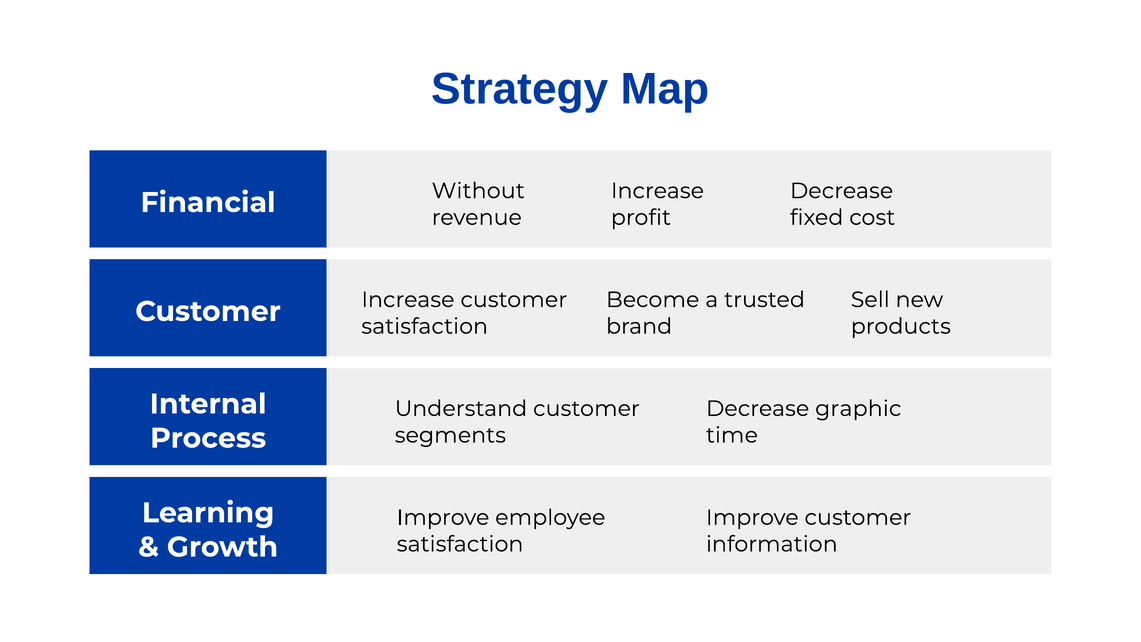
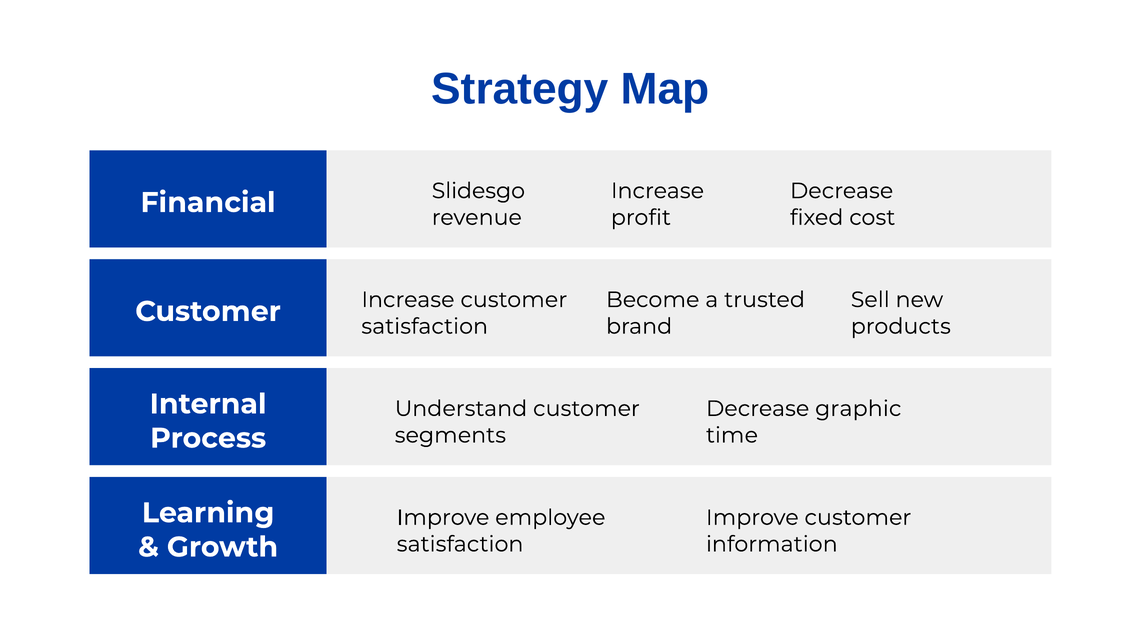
Without: Without -> Slidesgo (478, 191)
